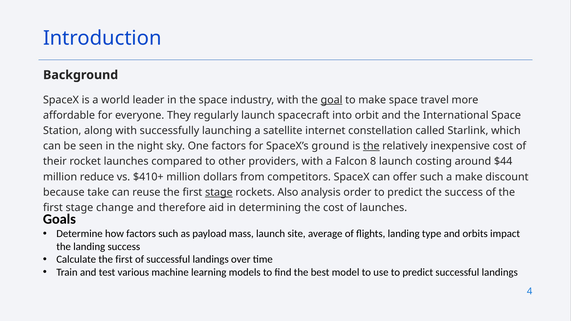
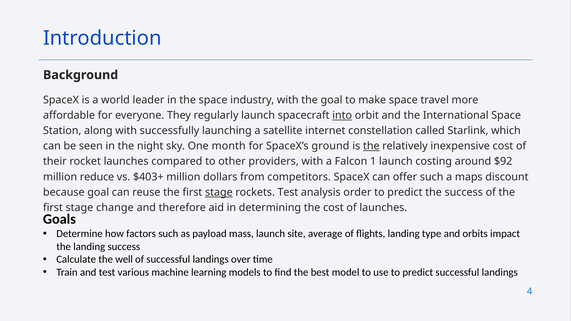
goal underline: present -> none (332, 100)
into underline: none -> present (342, 115)
One factors: factors -> month (229, 146)
8: 8 -> 1 (373, 162)
$44: $44 -> $92 (503, 162)
$410+: $410+ -> $403+ (148, 177)
a make: make -> maps (469, 177)
because take: take -> goal (98, 192)
rockets Also: Also -> Test (288, 192)
Calculate the first: first -> well (124, 260)
